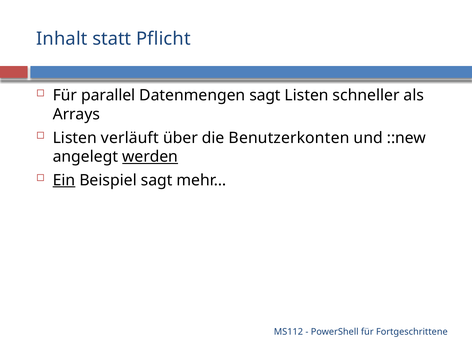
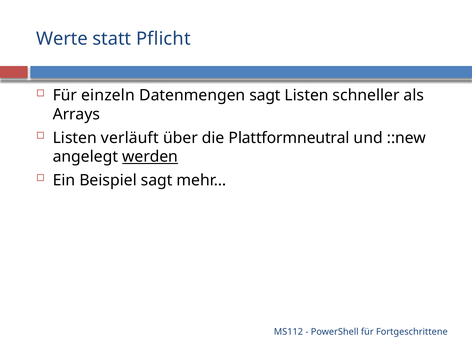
Inhalt: Inhalt -> Werte (62, 39)
parallel: parallel -> einzeln (108, 95)
Benutzerkonten: Benutzerkonten -> Plattformneutral (289, 138)
Ein underline: present -> none (64, 180)
